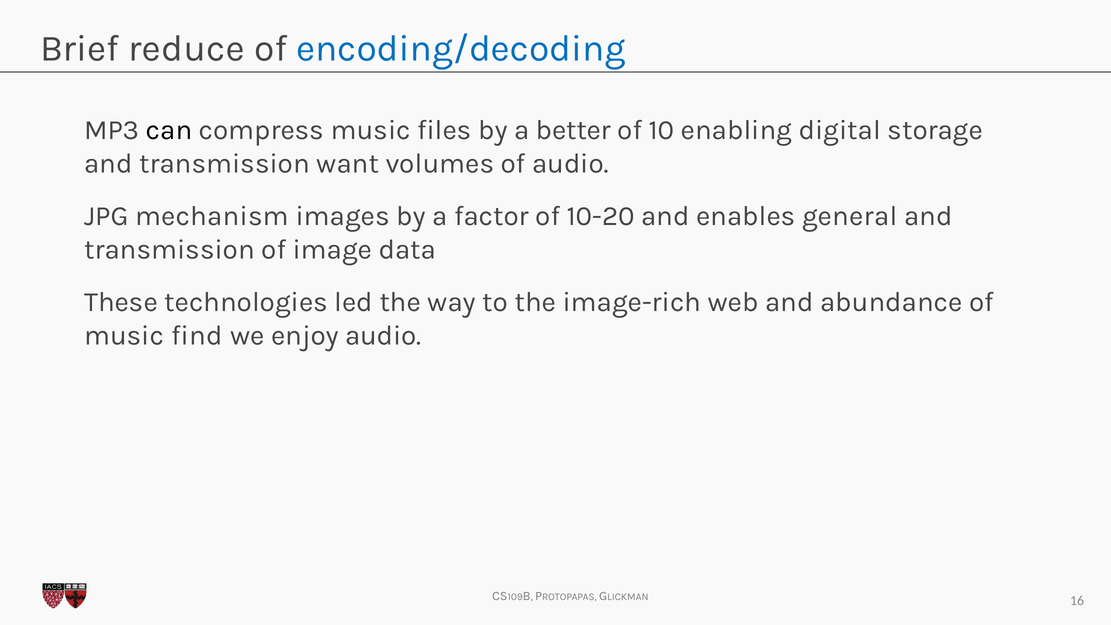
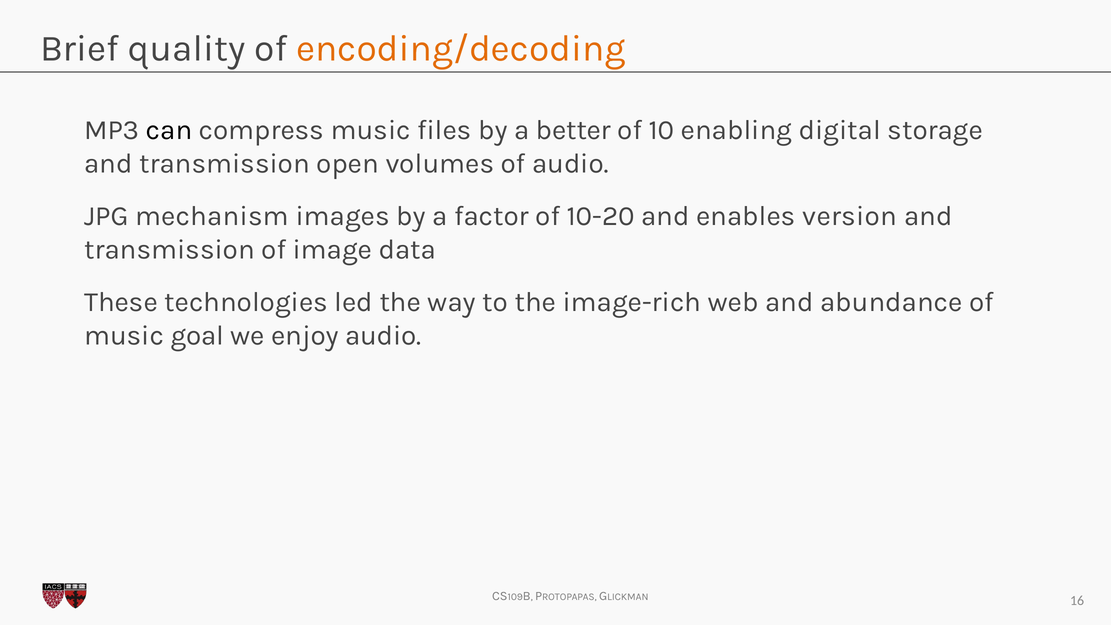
reduce: reduce -> quality (187, 49)
encoding/decoding colour: blue -> orange (461, 49)
want: want -> open (348, 163)
general: general -> version (850, 216)
find: find -> goal (197, 336)
